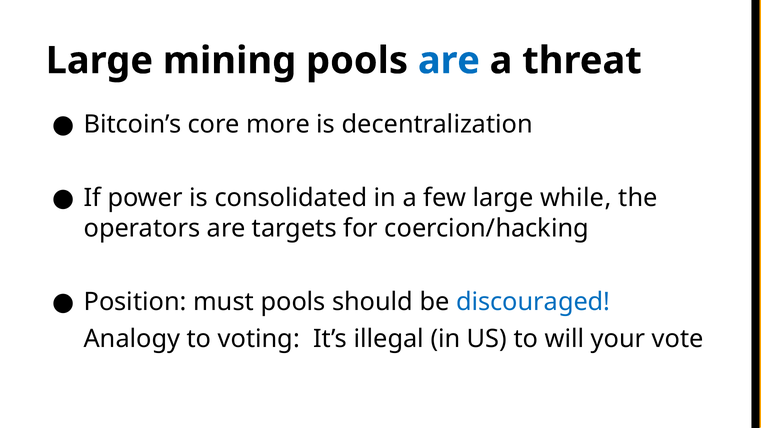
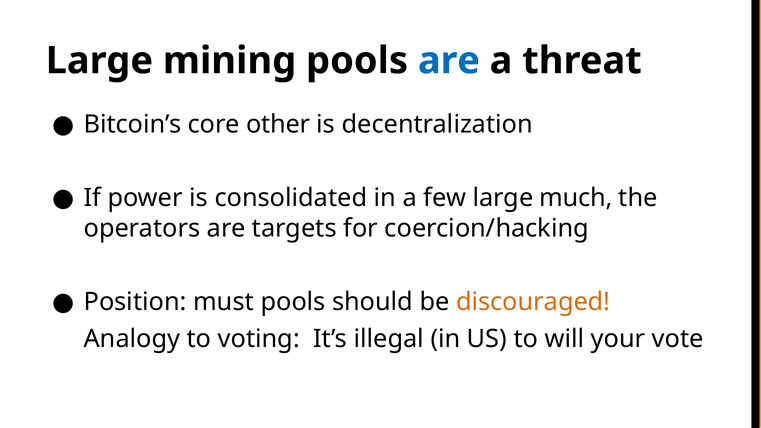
more: more -> other (278, 125)
while: while -> much (576, 198)
discouraged colour: blue -> orange (533, 302)
